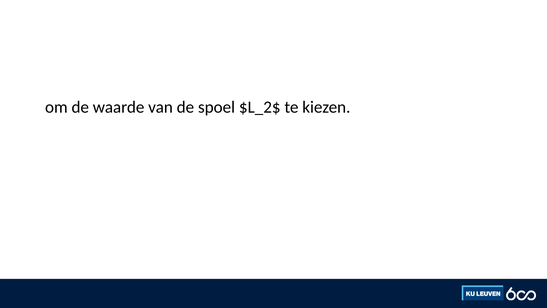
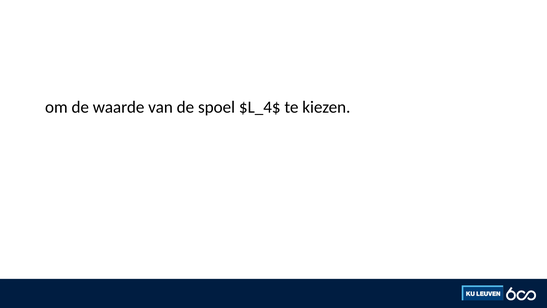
$L_2$: $L_2$ -> $L_4$ (260, 107)
